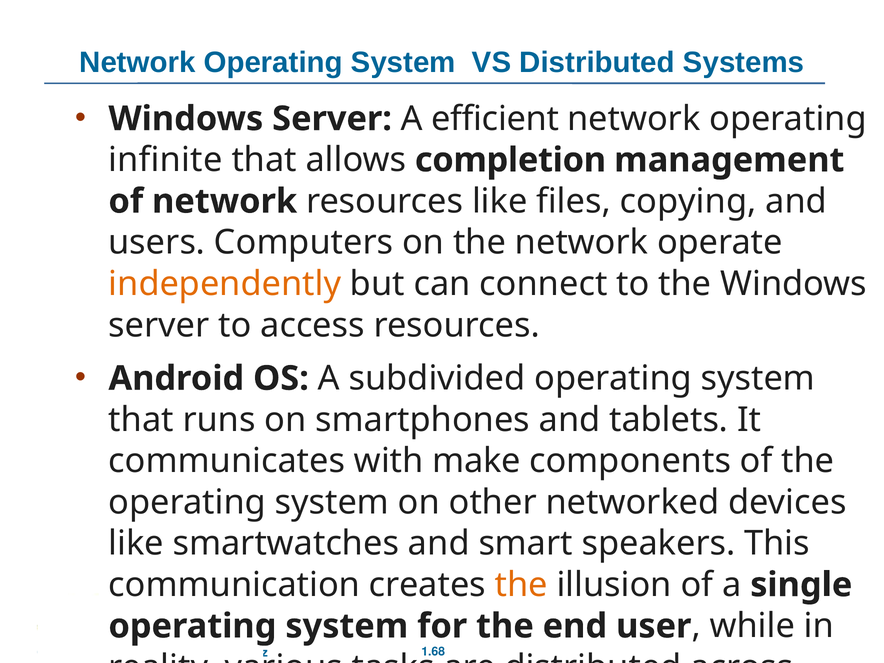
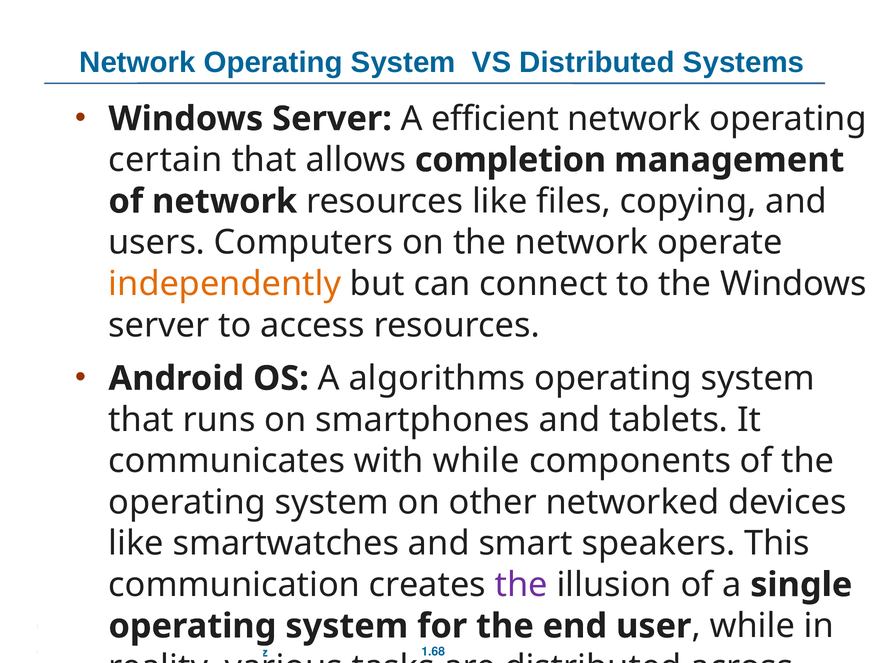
infinite: infinite -> certain (165, 160)
subdivided: subdivided -> algorithms (437, 378)
with make: make -> while (476, 461)
the colour: orange -> purple (521, 585)
